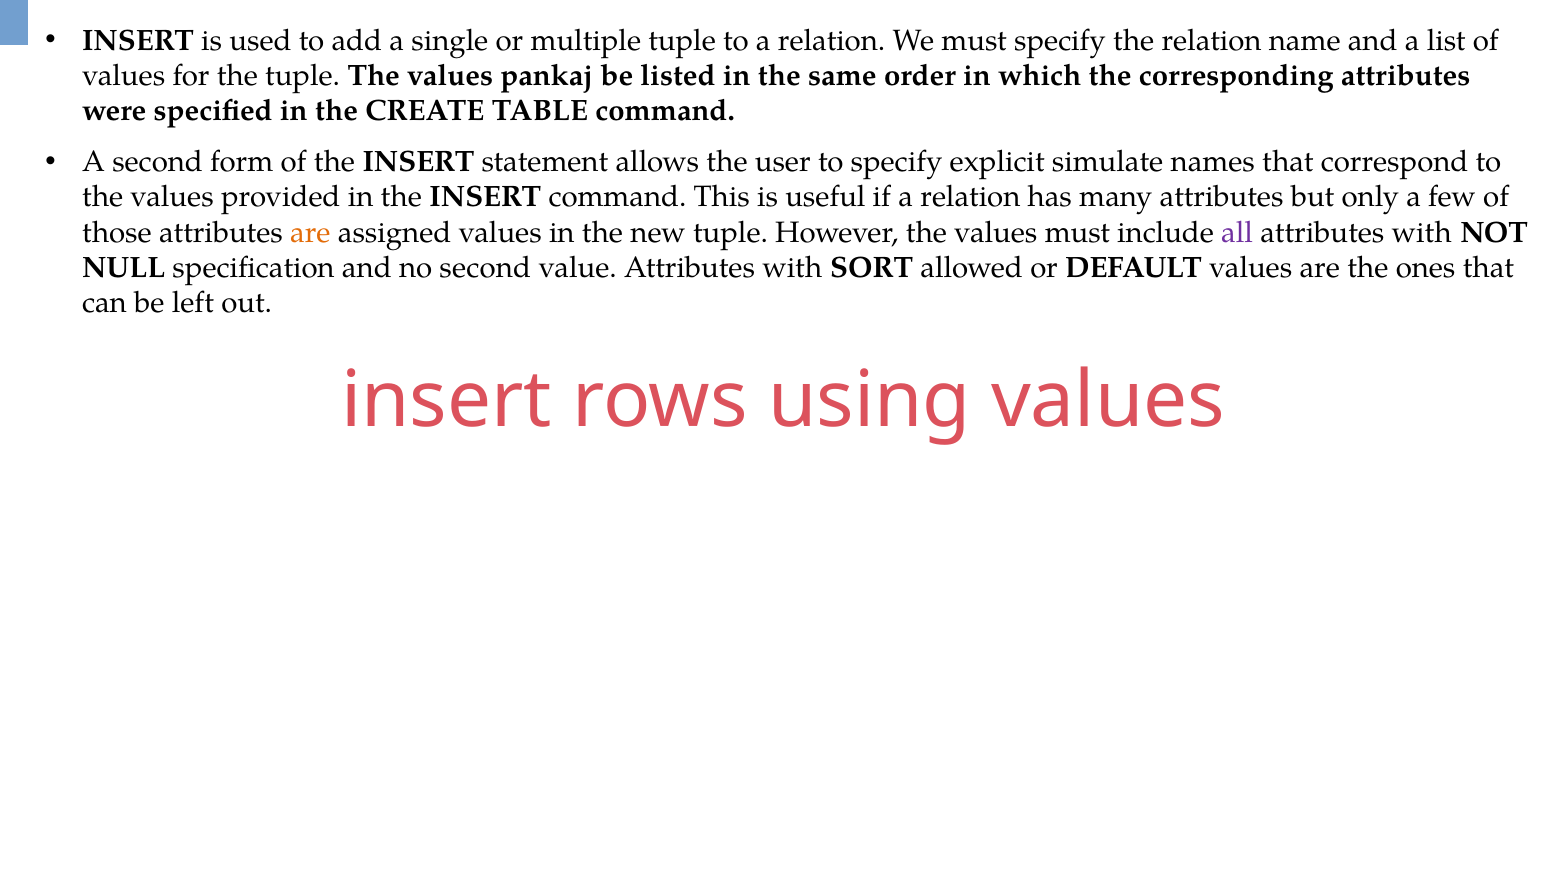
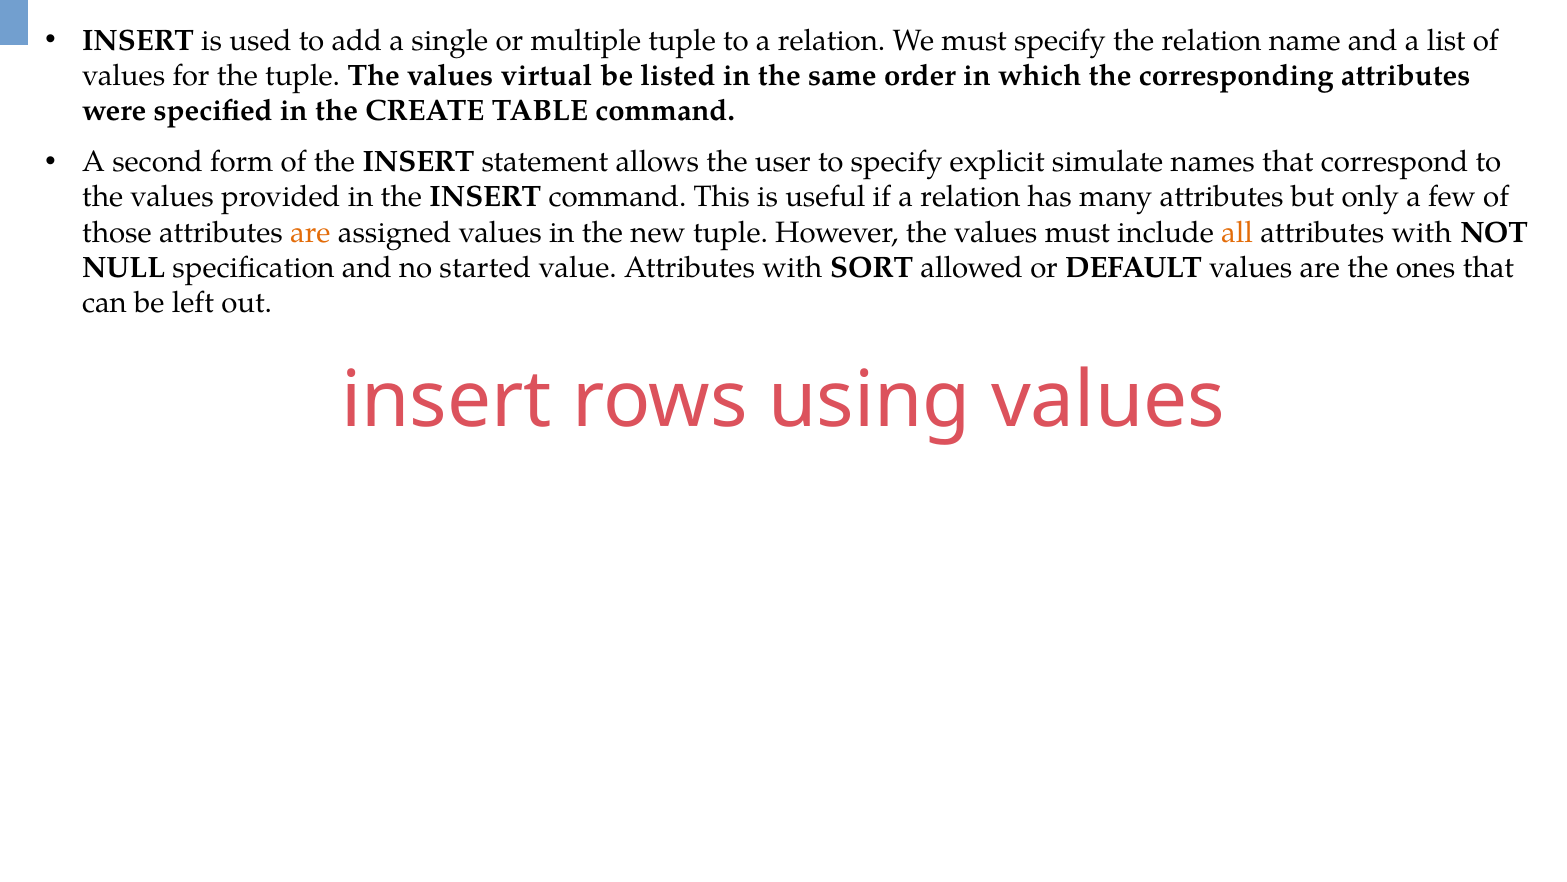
pankaj: pankaj -> virtual (547, 76)
all colour: purple -> orange (1237, 232)
no second: second -> started (485, 268)
